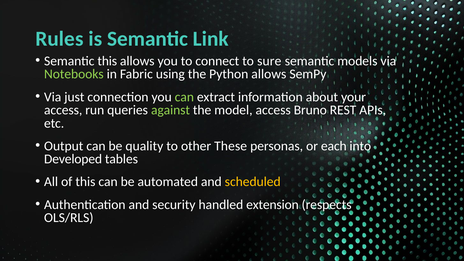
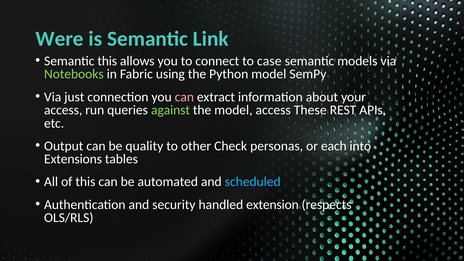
Rules: Rules -> Were (60, 39)
sure: sure -> case (269, 61)
Python allows: allows -> model (269, 74)
can colour: light green -> pink (184, 97)
Bruno: Bruno -> These (310, 110)
These: These -> Check (231, 146)
Developed: Developed -> Extensions (73, 159)
scheduled colour: yellow -> light blue (253, 182)
